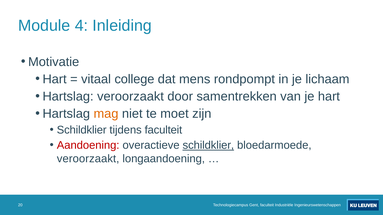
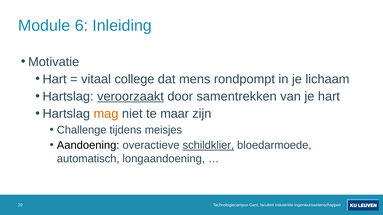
4: 4 -> 6 (81, 26)
veroorzaakt underline: none -> present (130, 97)
moet: moet -> maar (175, 114)
Schildklier: Schildklier -> Challenge (82, 130)
tijdens faculteit: faculteit -> meisjes (163, 130)
Aandoening colour: red -> black (88, 146)
veroorzaakt: veroorzaakt -> automatisch (88, 159)
